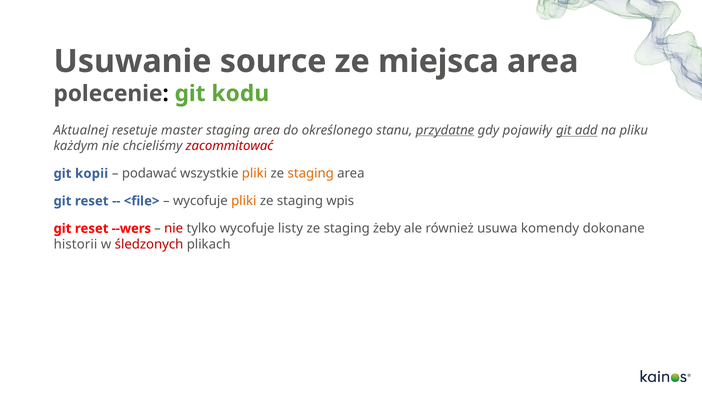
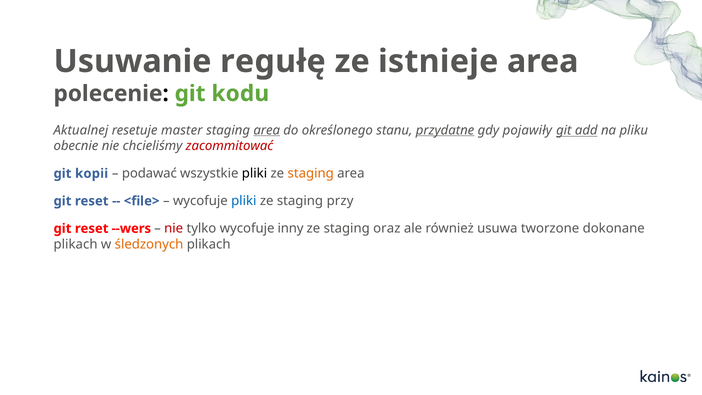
source: source -> regułę (273, 61)
miejsca: miejsca -> istnieje (438, 61)
area underline: none -> present (267, 130)
każdym: każdym -> obecnie (76, 146)
pliki colour: orange -> black (255, 173)
pliki colour: orange -> blue (244, 201)
wpis: wpis -> przy (340, 201)
listy: listy -> inny (291, 228)
żeby: żeby -> oraz (387, 228)
komendy: komendy -> tworzone (550, 228)
historii: historii -> plikach (76, 244)
śledzonych colour: red -> orange (149, 244)
